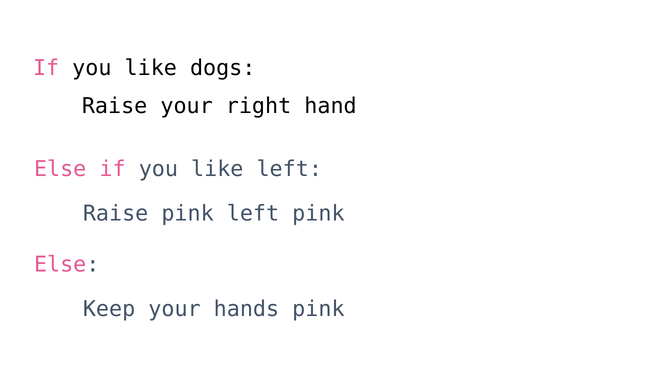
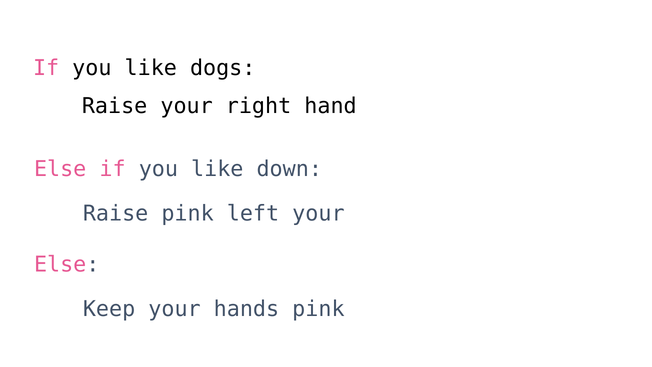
like left: left -> down (289, 169)
left pink: pink -> your (318, 213)
